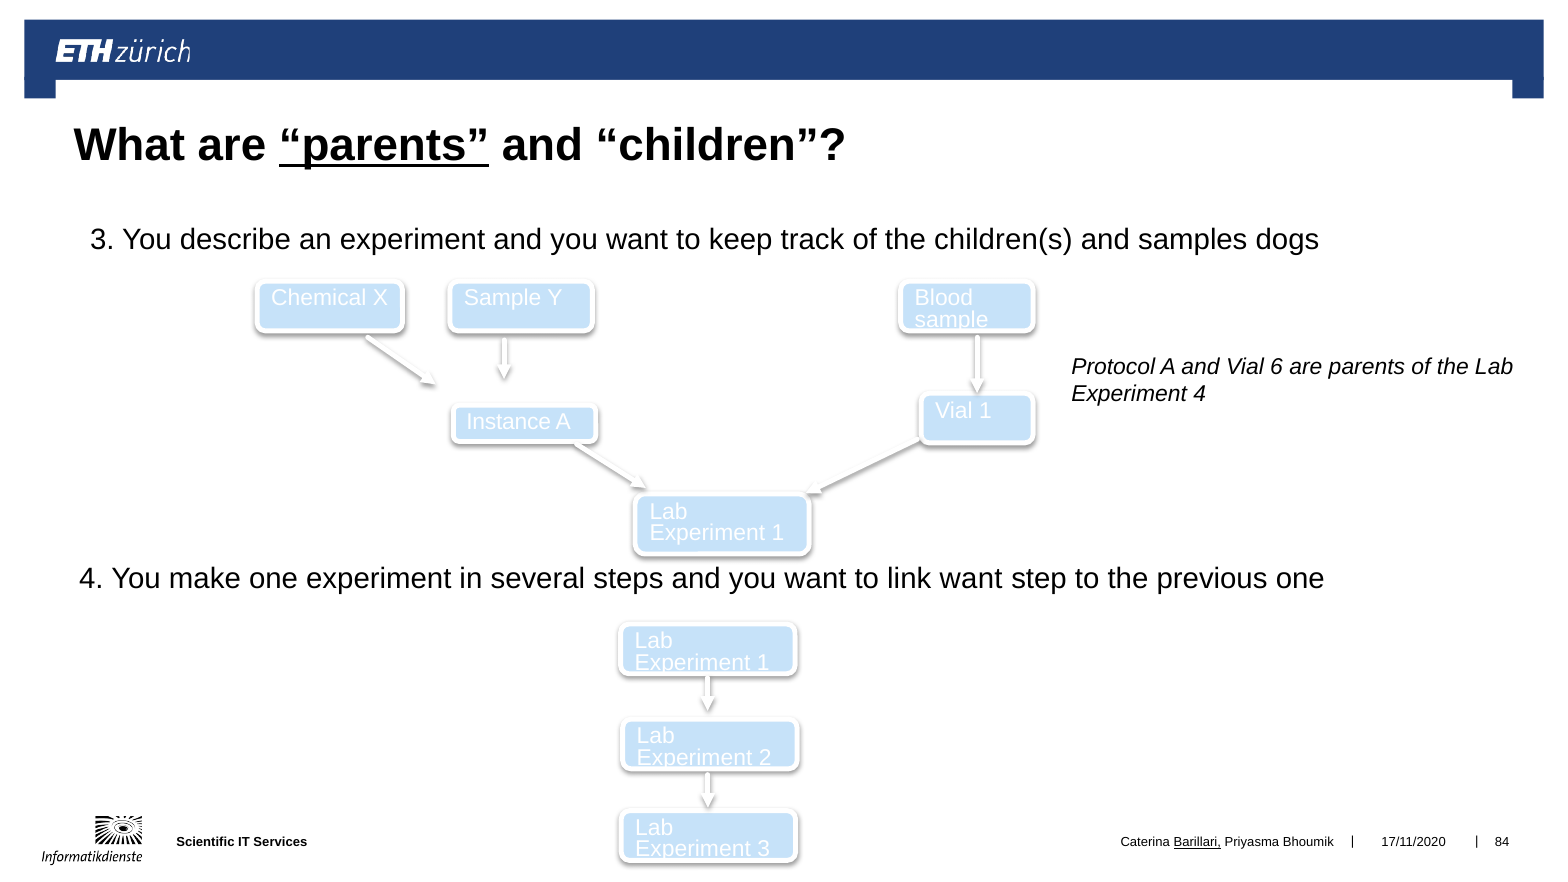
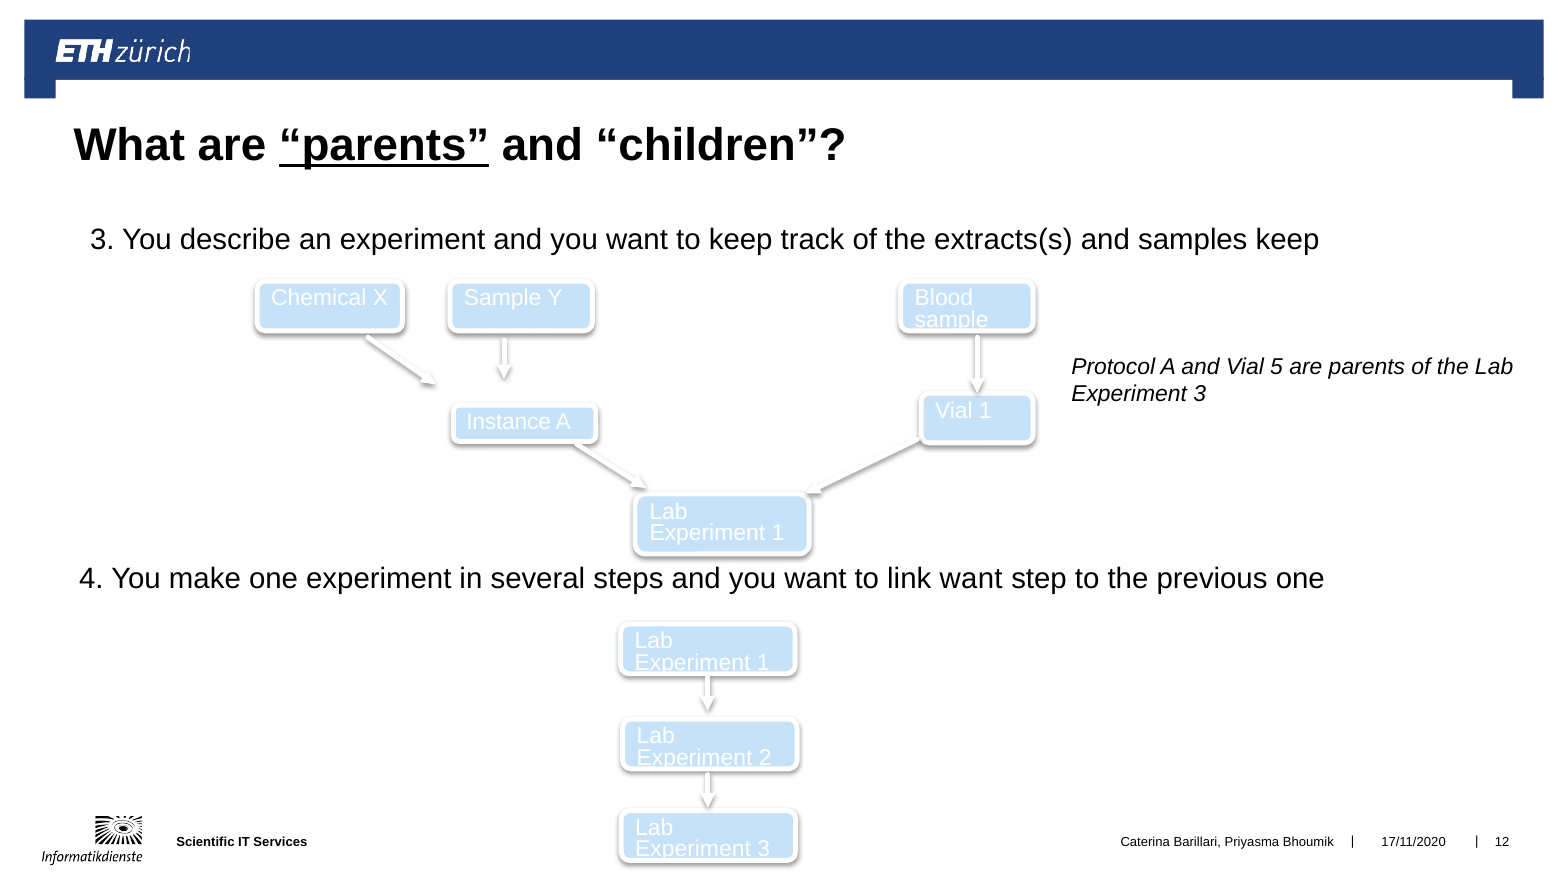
children(s: children(s -> extracts(s (1003, 240)
samples dogs: dogs -> keep (1287, 240)
6: 6 -> 5 (1276, 367)
4: 4 -> 3 (1200, 394)
Barillari underline: present -> none (1197, 842)
84: 84 -> 12 (1502, 842)
